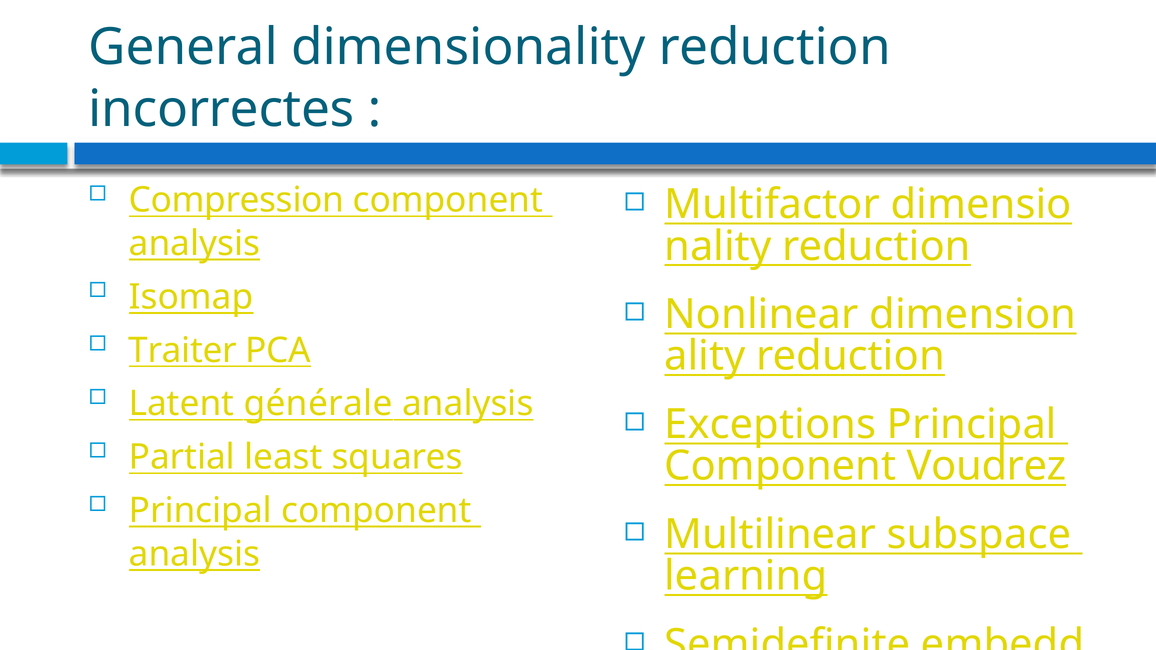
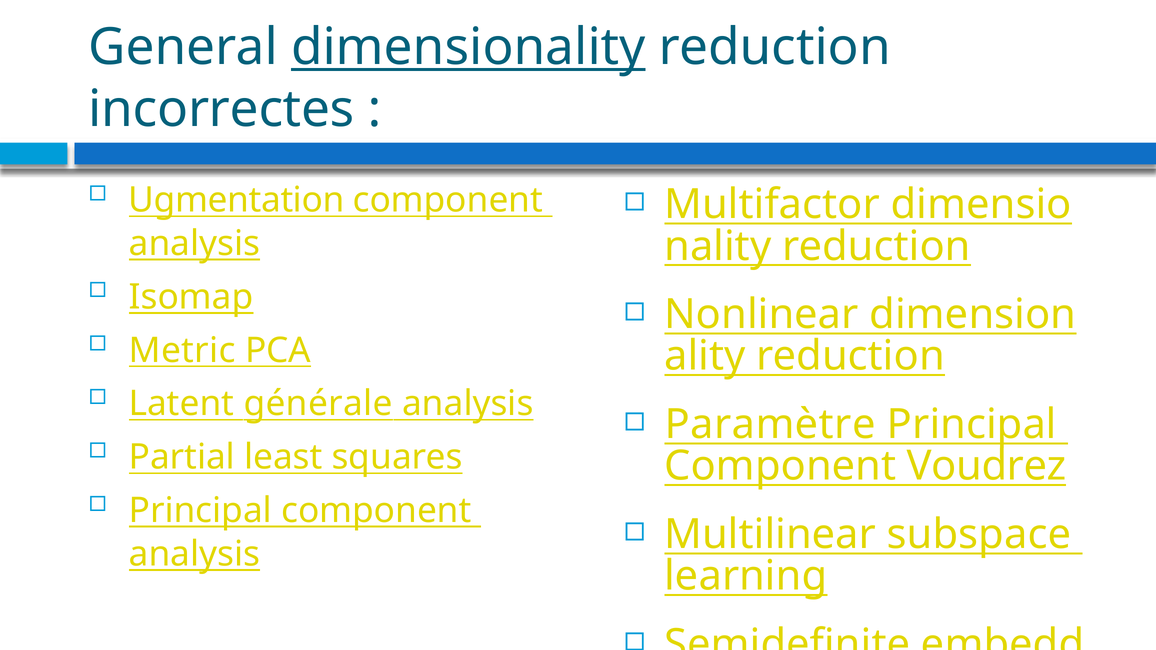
dimensionality underline: none -> present (468, 47)
Compression: Compression -> Ugmentation (236, 200)
Traiter: Traiter -> Metric (182, 351)
Exceptions: Exceptions -> Paramètre (770, 425)
